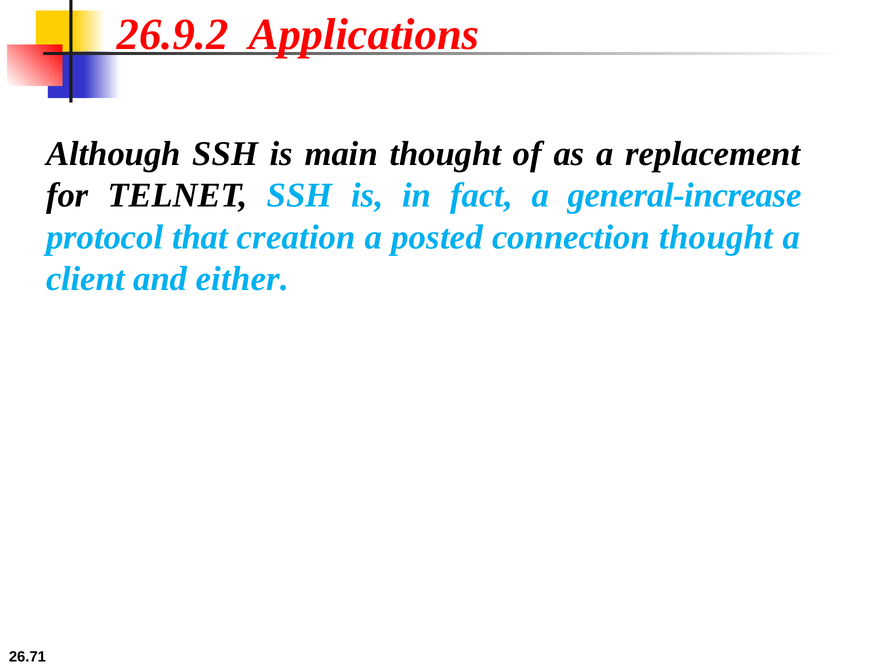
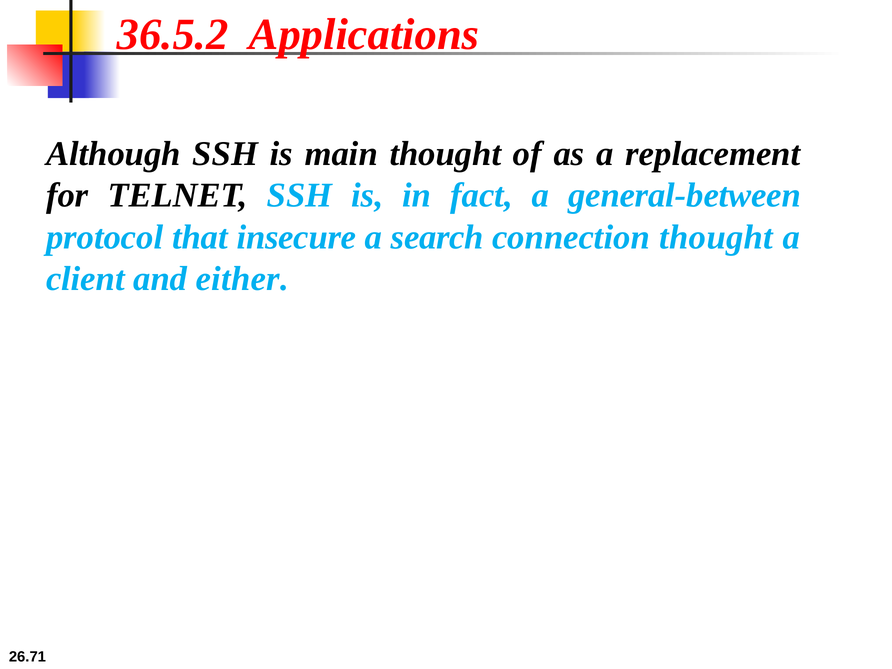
26.9.2: 26.9.2 -> 36.5.2 (173, 34)
general-increase: general-increase -> general-between (685, 196)
creation: creation -> insecure (296, 237)
posted: posted -> search (437, 237)
